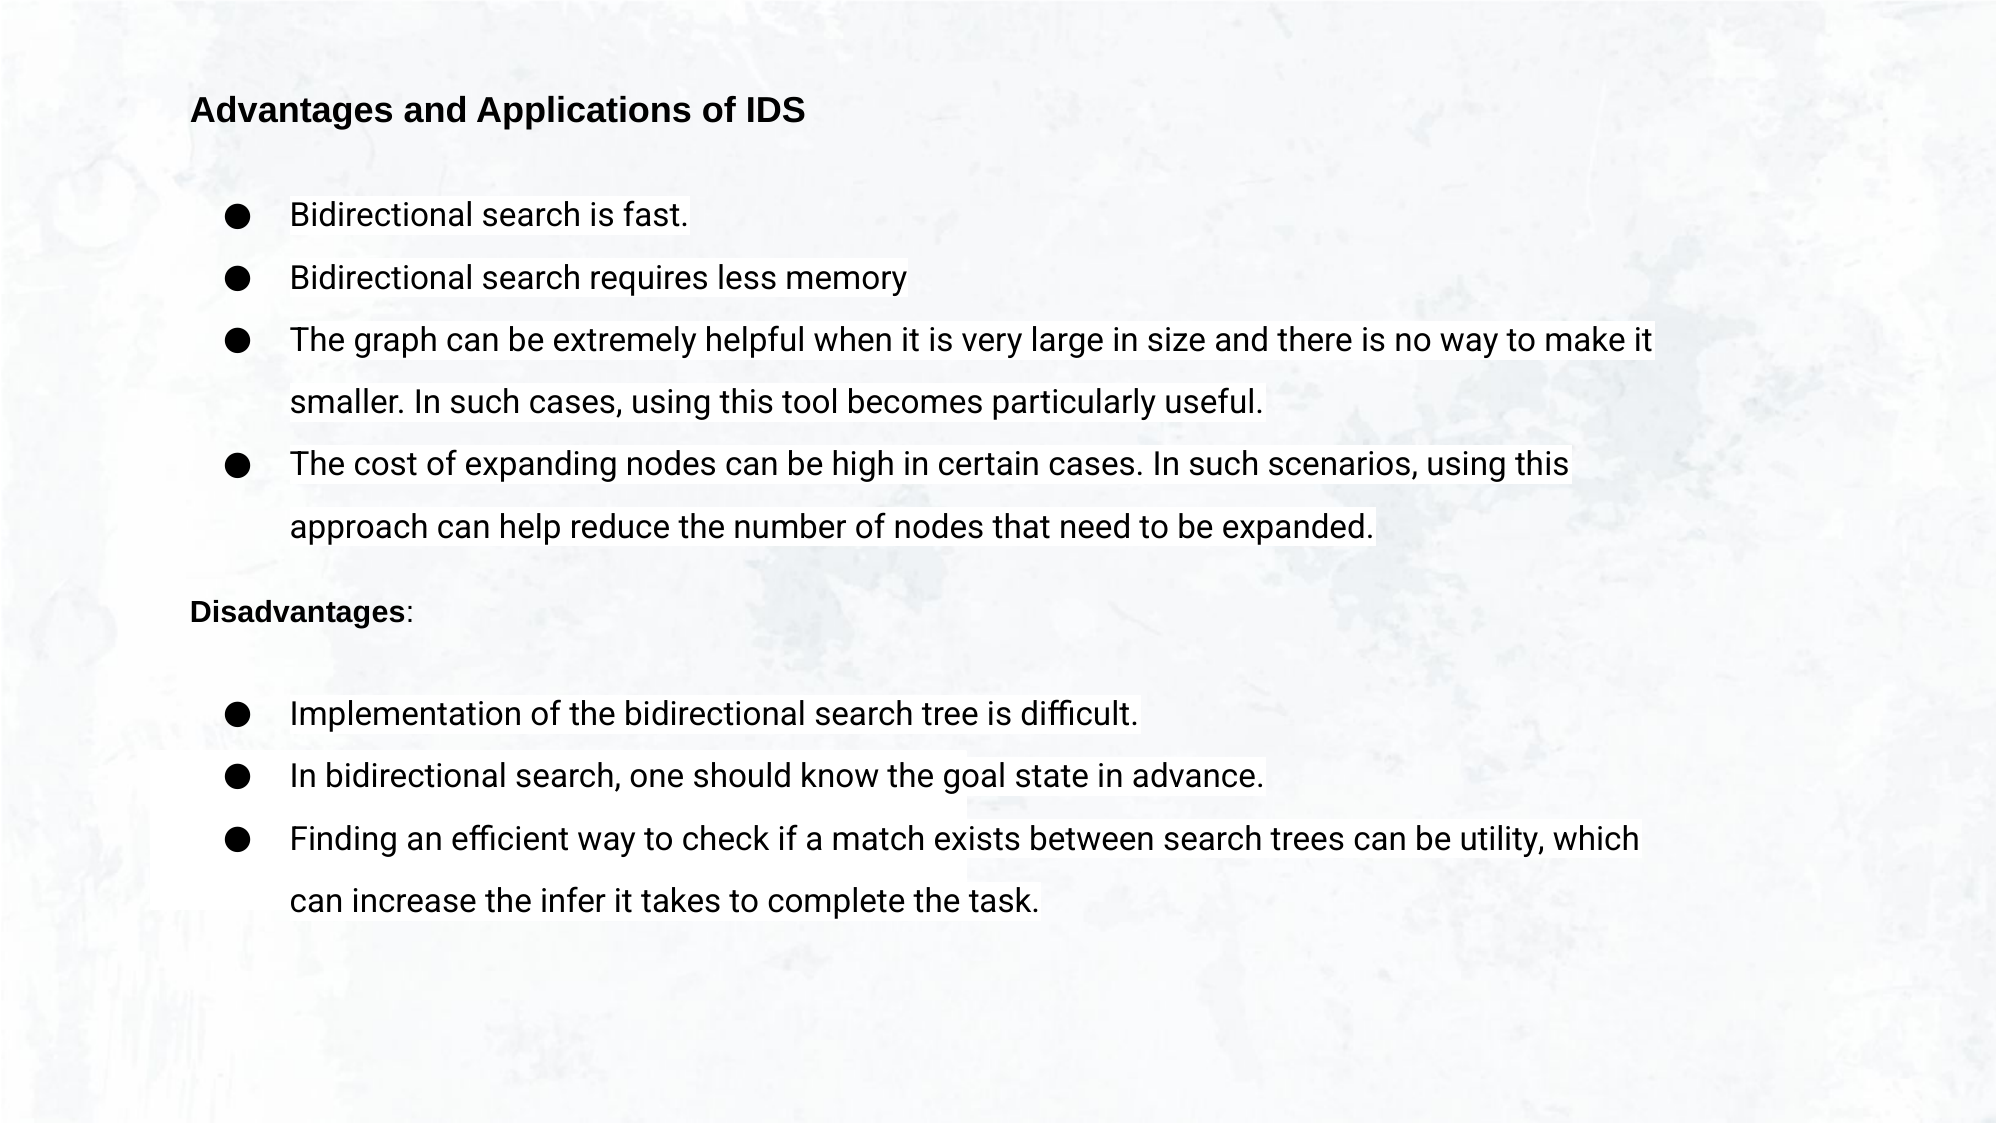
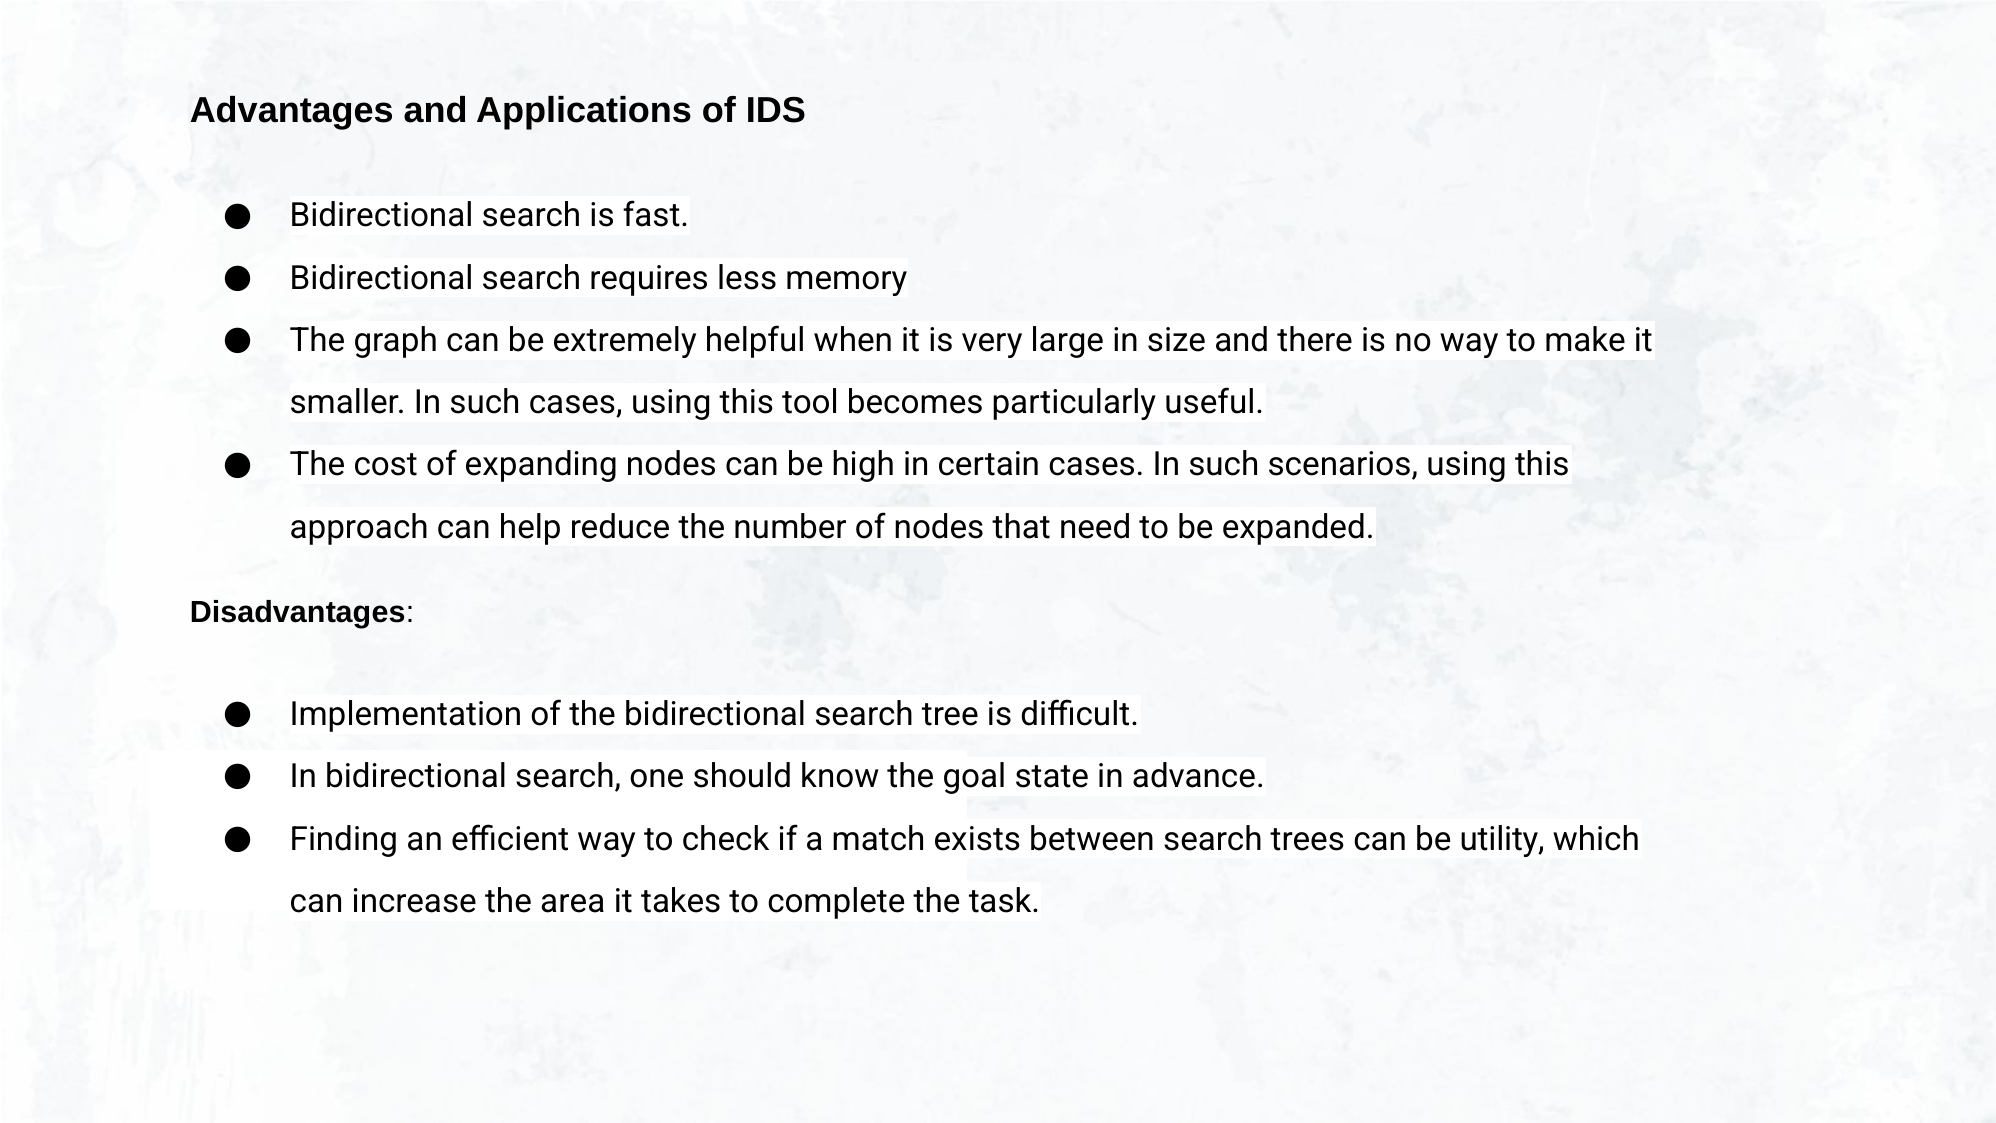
infer: infer -> area (573, 901)
